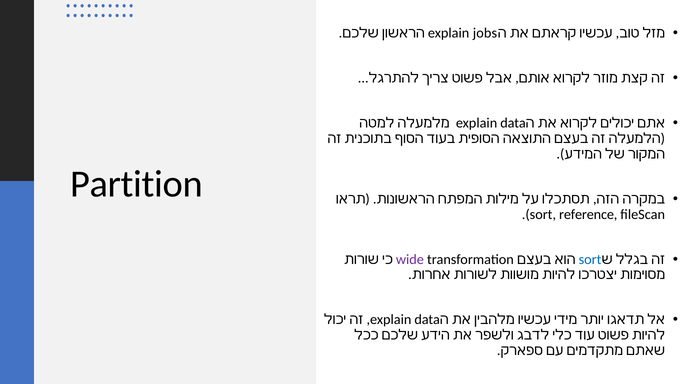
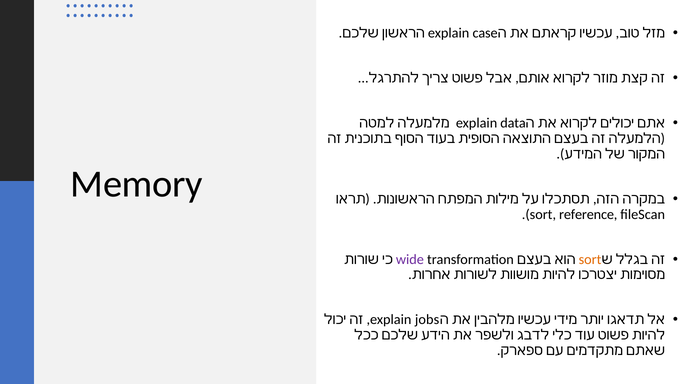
jobs: jobs -> case (485, 33)
Partition: Partition -> Memory (137, 184)
sort colour: blue -> orange (590, 260)
data: data -> jobs (427, 320)
